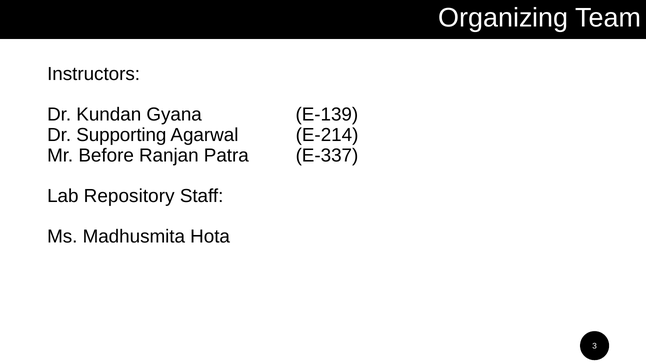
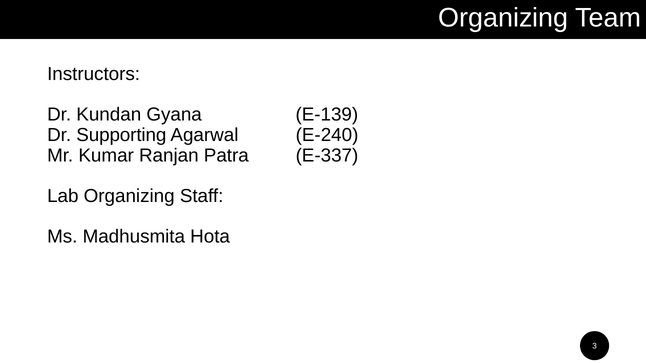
E-214: E-214 -> E-240 (327, 135)
Before: Before -> Kumar (106, 156)
Lab Repository: Repository -> Organizing (129, 196)
